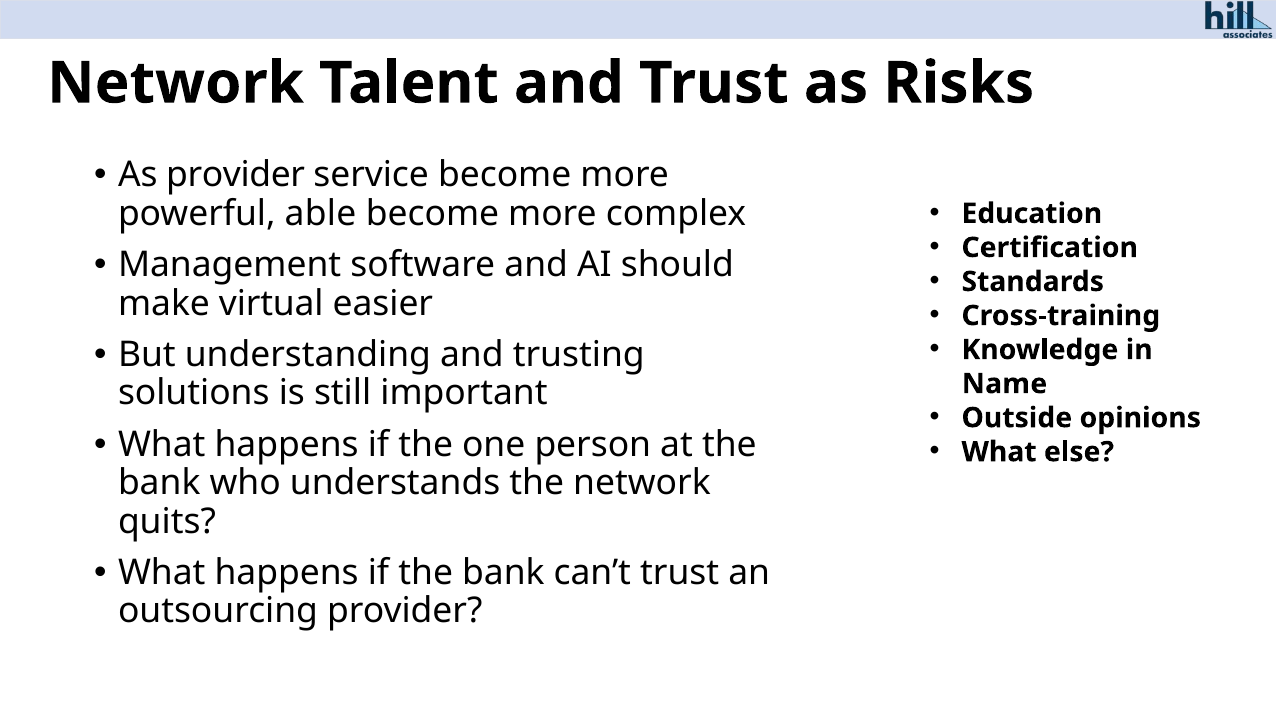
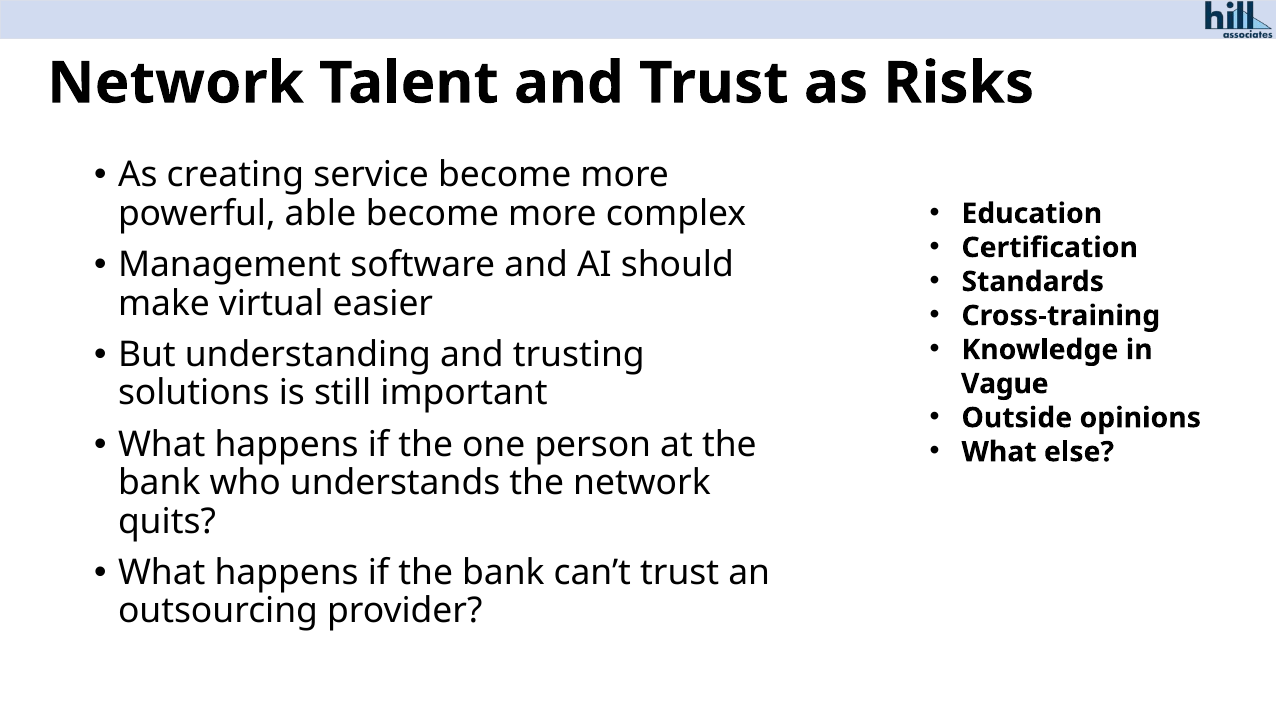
As provider: provider -> creating (235, 175)
Name: Name -> Vague (1005, 384)
